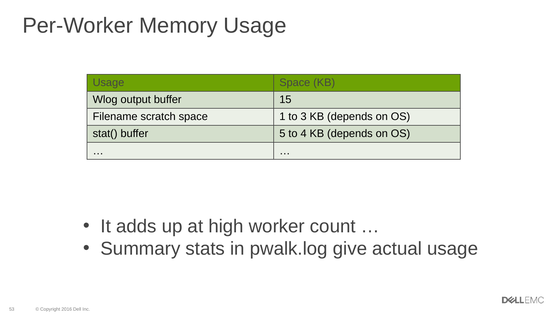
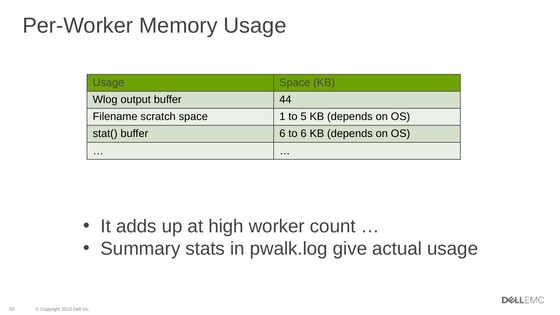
15: 15 -> 44 (285, 100)
3: 3 -> 5 (304, 117)
buffer 5: 5 -> 6 (282, 134)
to 4: 4 -> 6 (304, 134)
